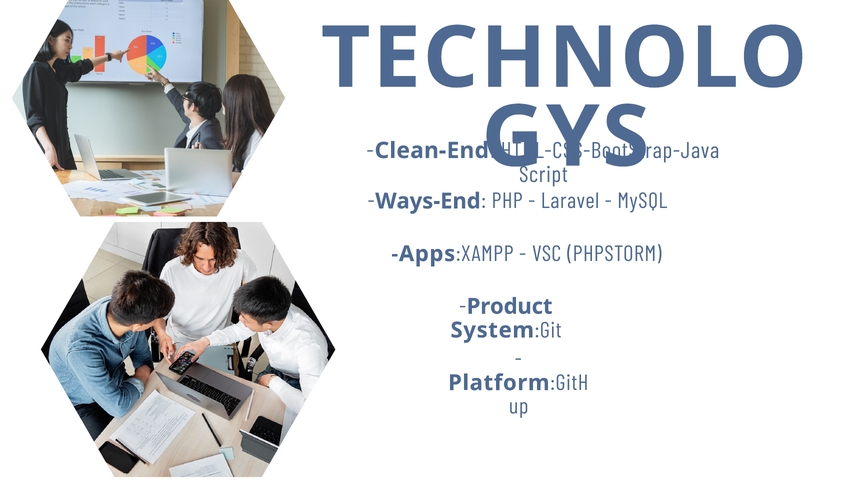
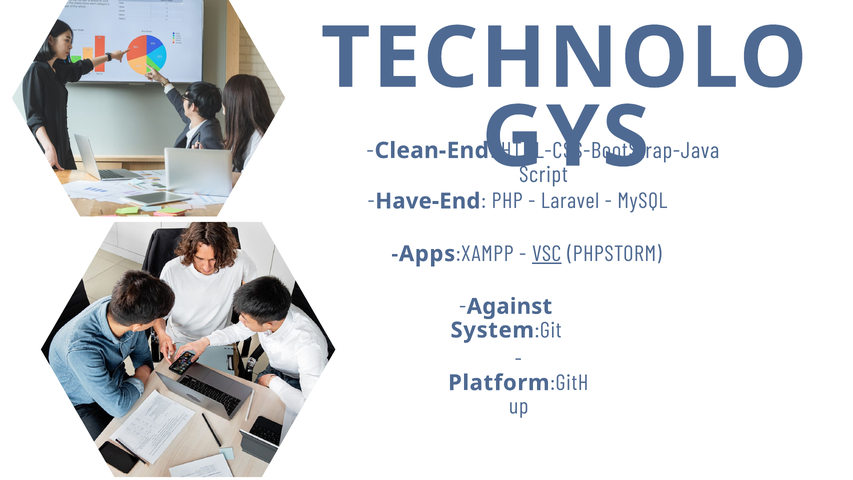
Ways-End: Ways-End -> Have-End (428, 201)
VSC underline: none -> present (547, 254)
Product: Product -> Against (509, 306)
